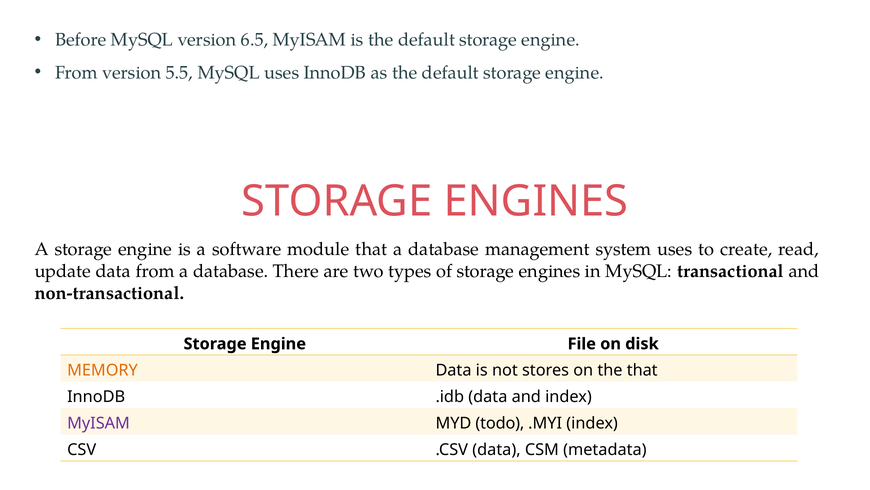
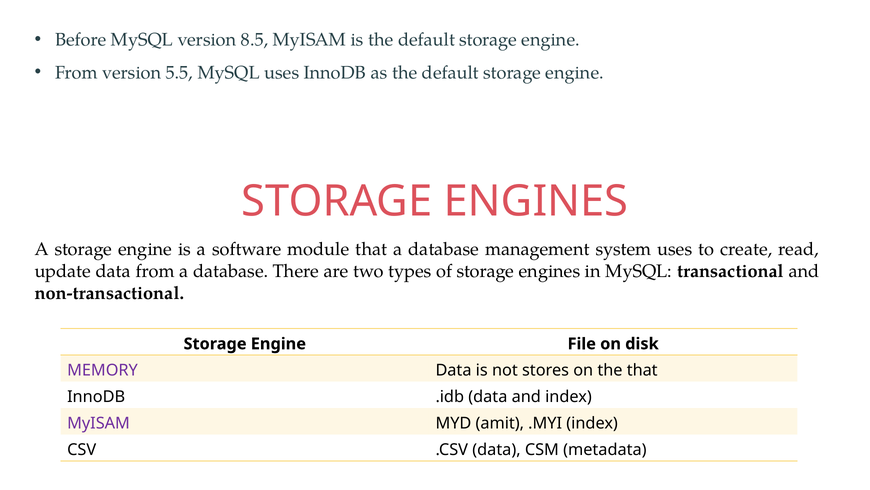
6.5: 6.5 -> 8.5 (255, 40)
MEMORY colour: orange -> purple (102, 370)
todo: todo -> amit (500, 423)
